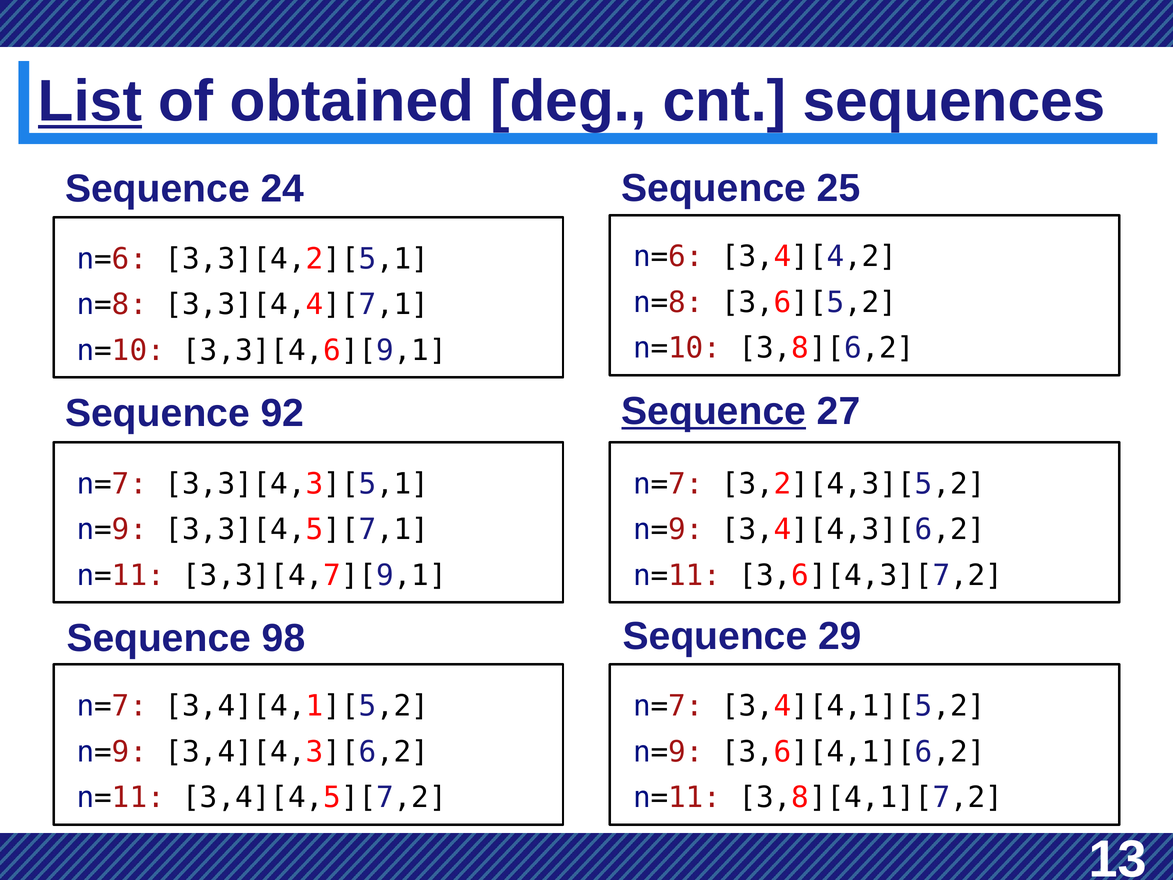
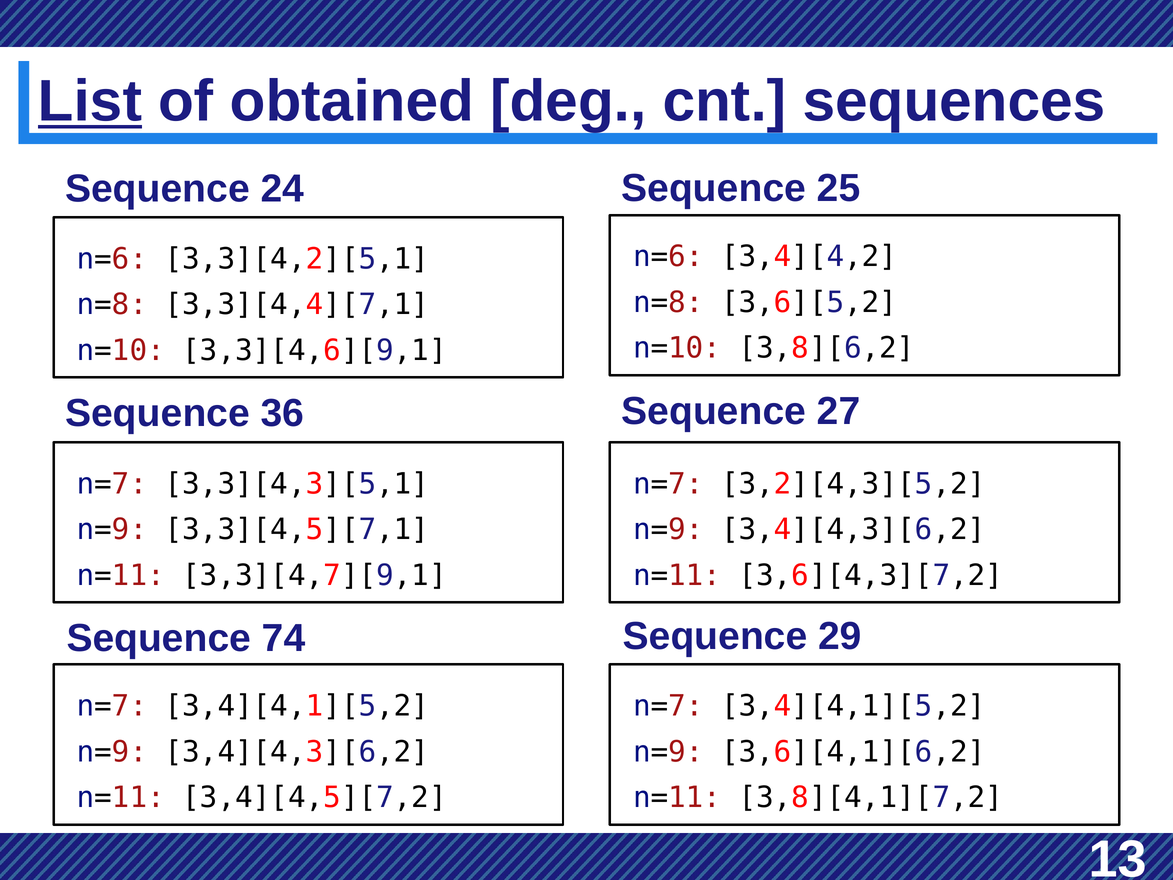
Sequence underline: present -> none (714, 411)
92: 92 -> 36 (282, 413)
98: 98 -> 74 (284, 638)
